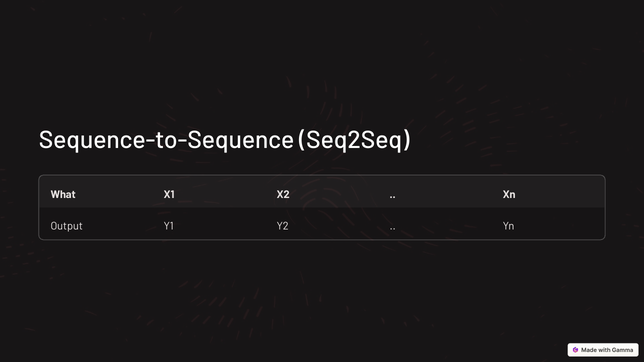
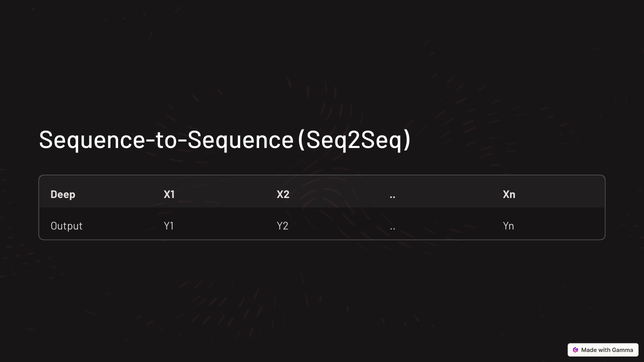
What: What -> Deep (63, 195)
